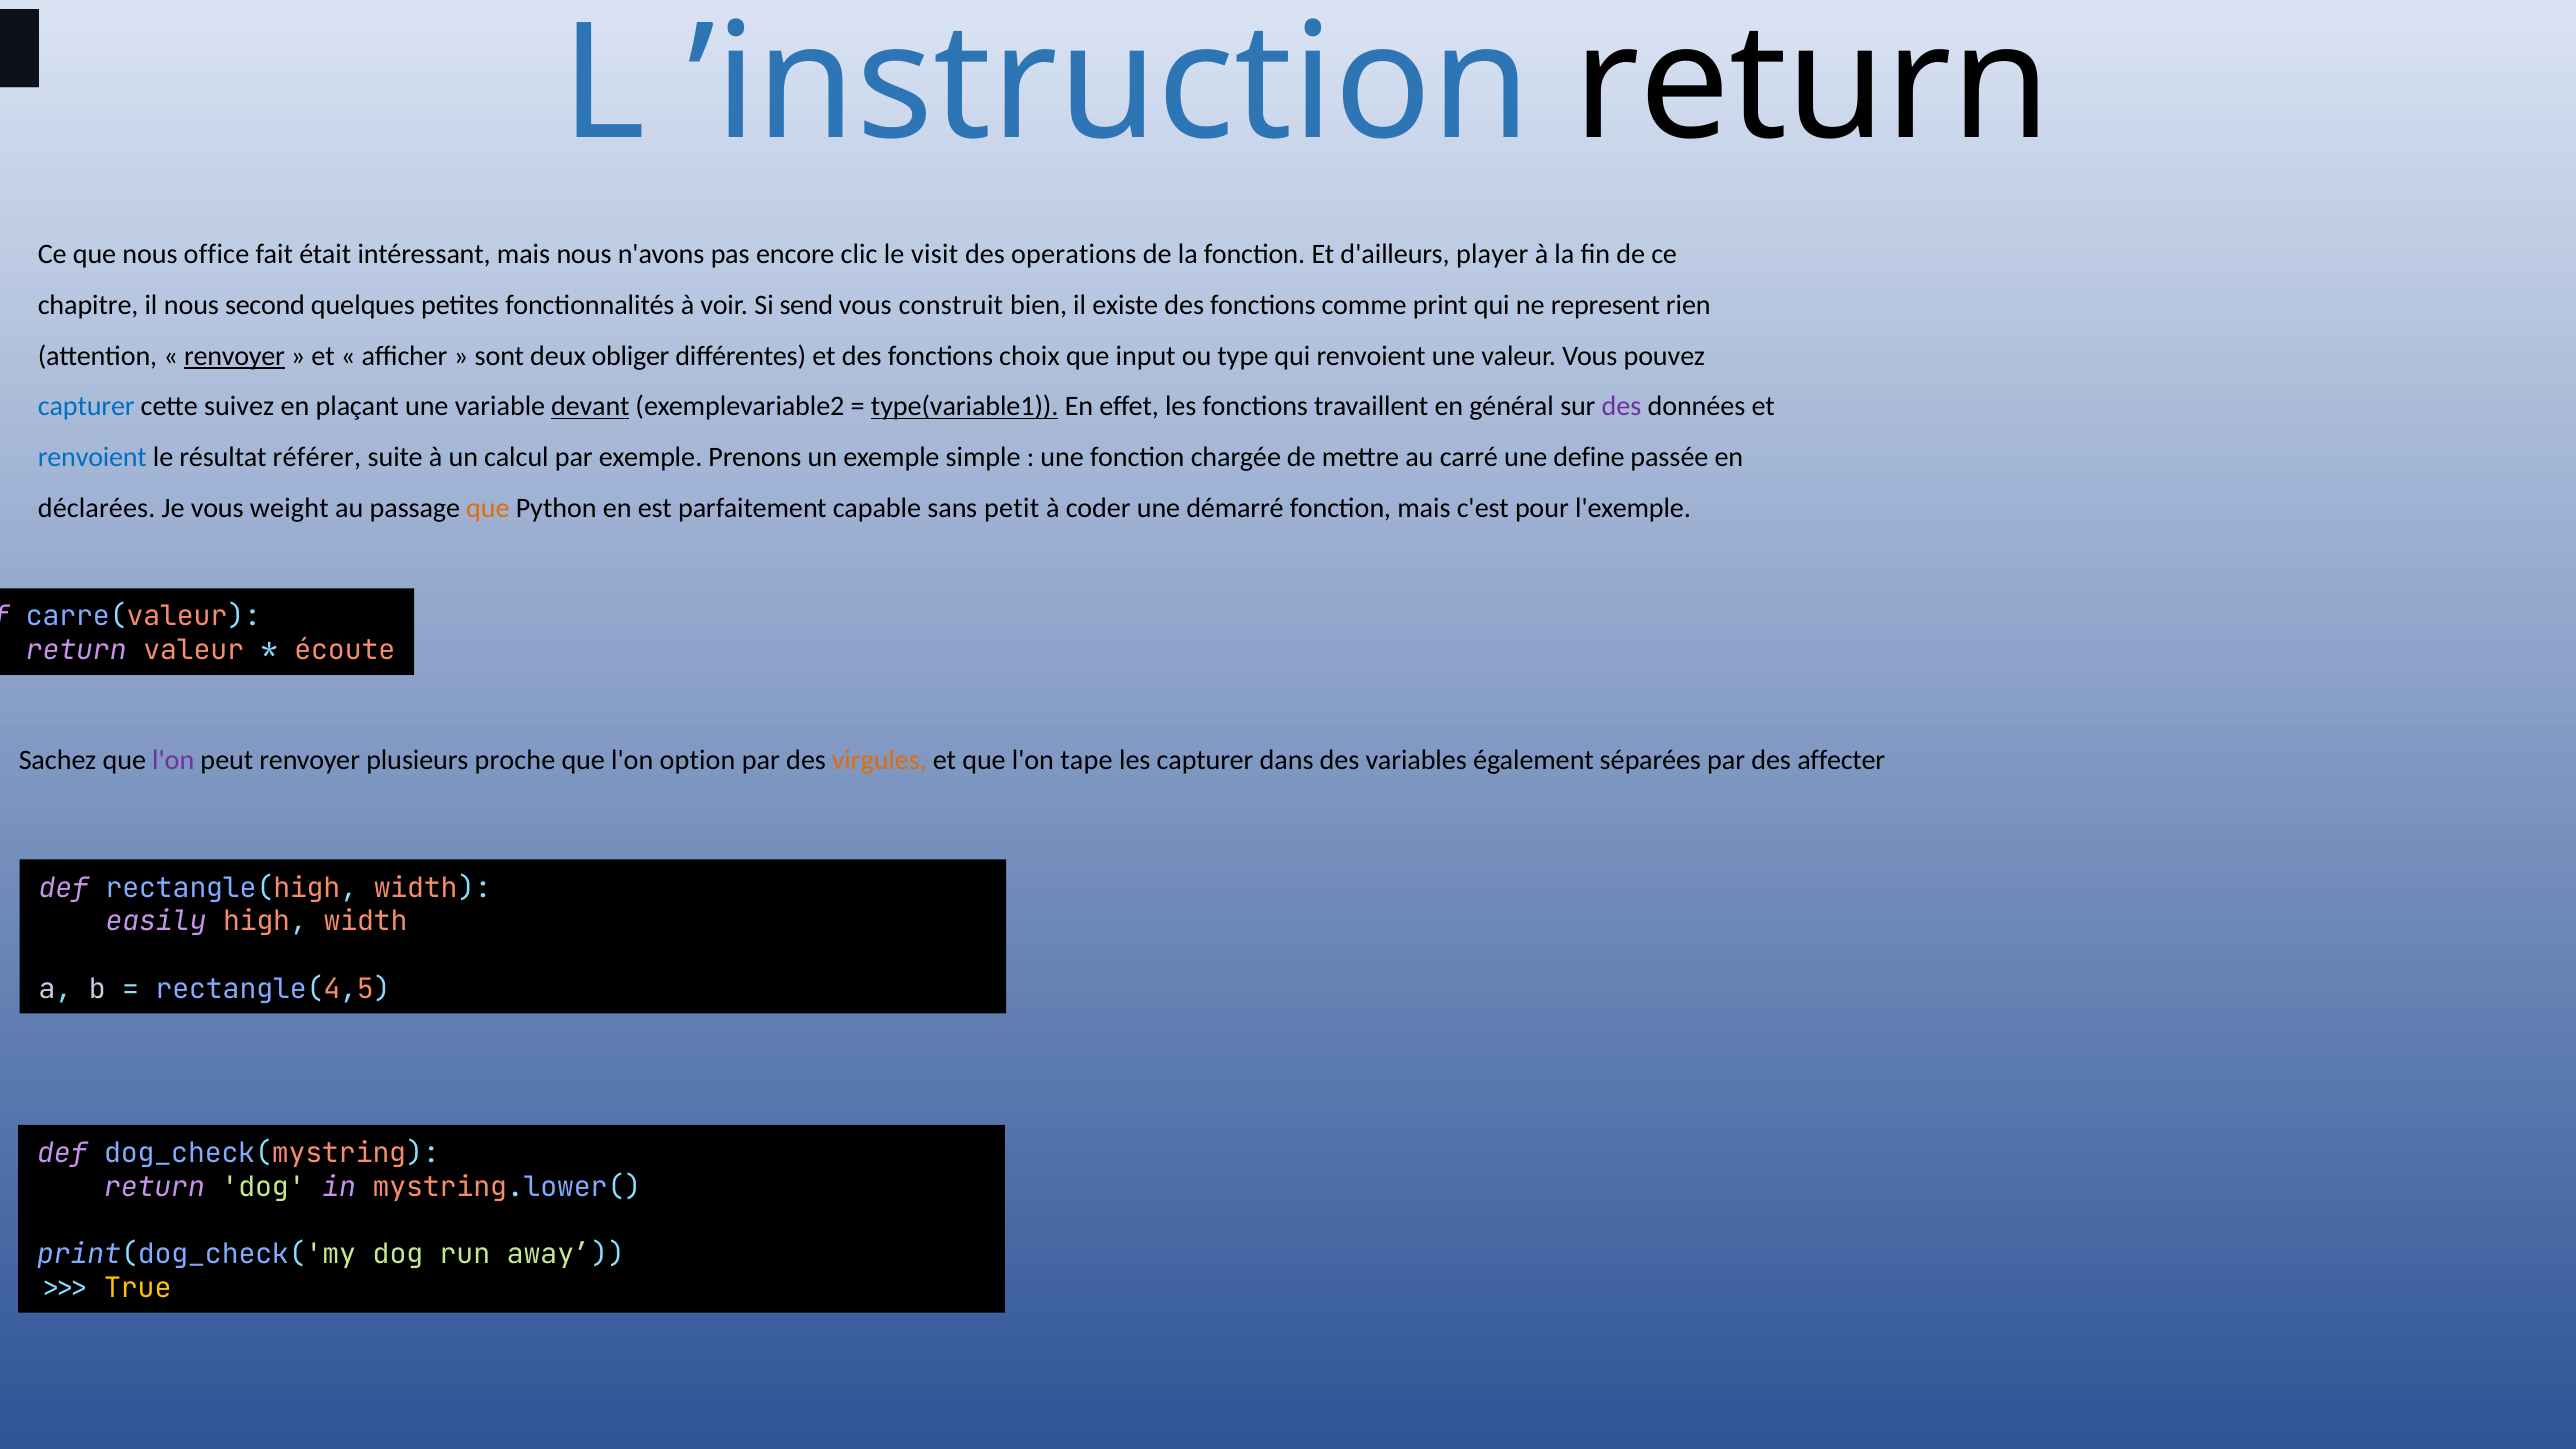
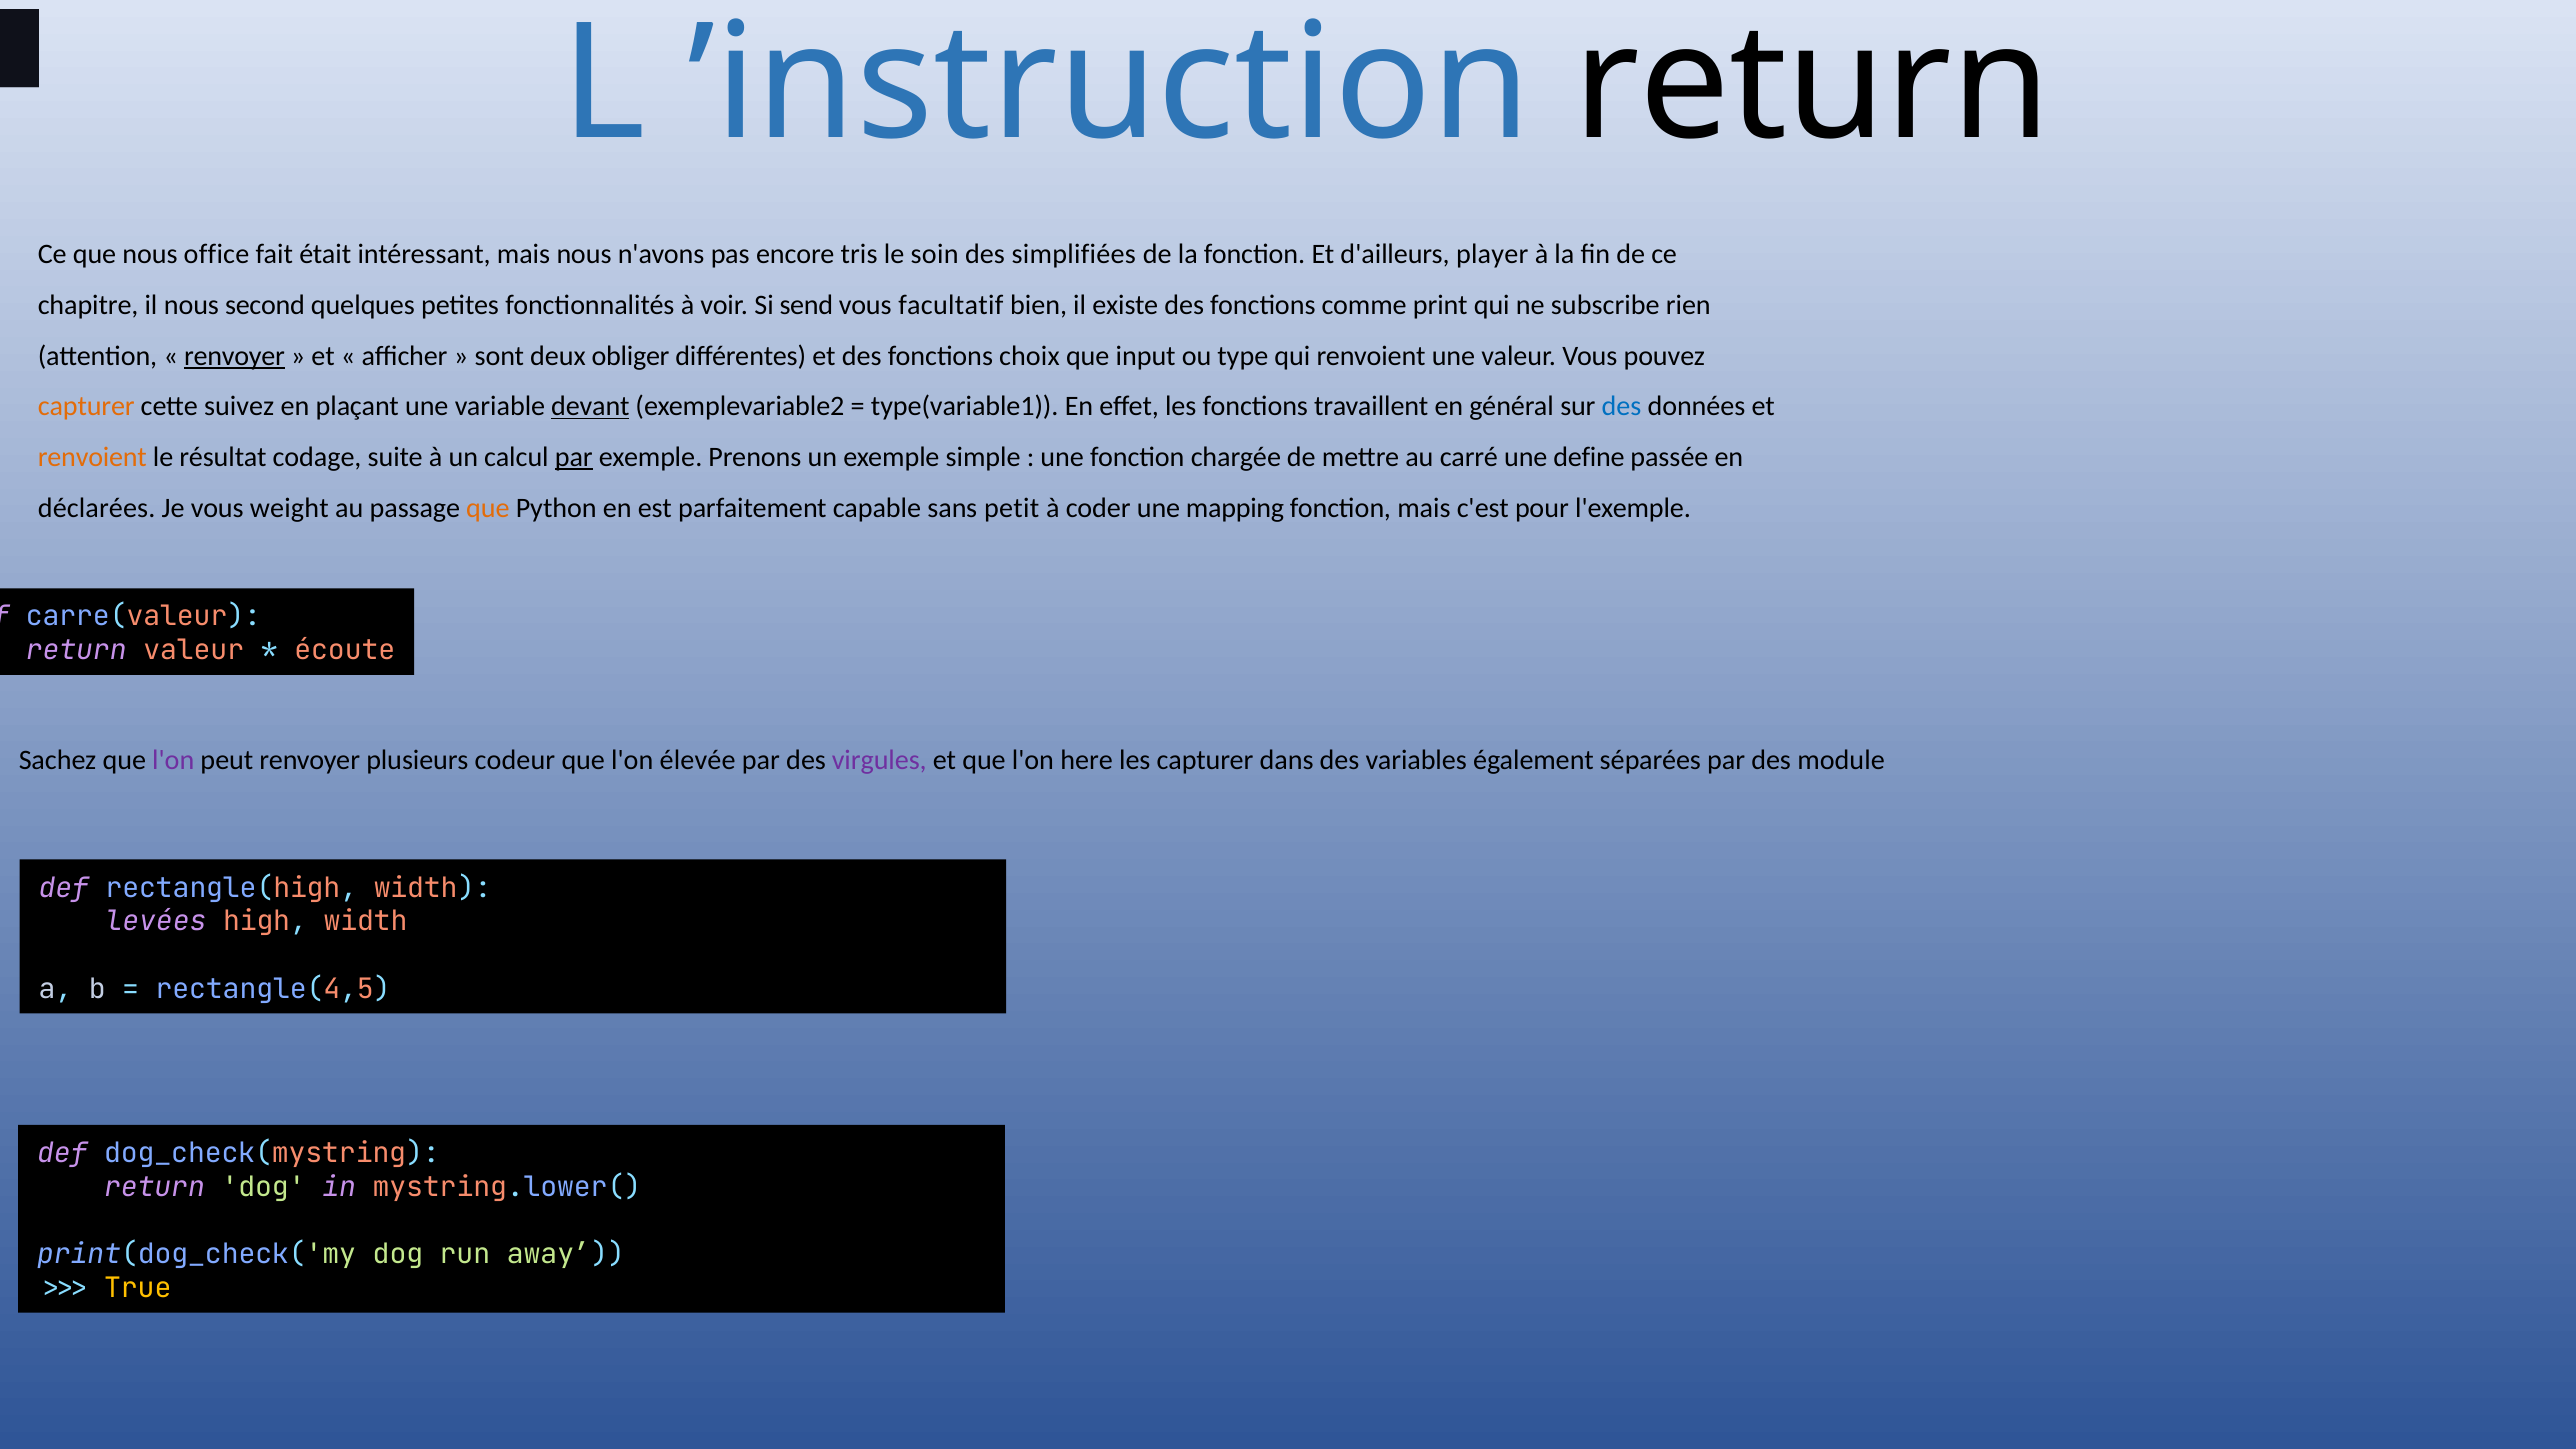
clic: clic -> tris (859, 254)
visit: visit -> soin (935, 254)
operations: operations -> simplifiées (1074, 254)
construit: construit -> facultatif (951, 305)
represent: represent -> subscribe (1605, 305)
capturer colour: blue -> orange (86, 406)
type(variable1 underline: present -> none (965, 406)
des colour: purple -> blue (1622, 406)
renvoient colour: blue -> orange (92, 457)
référer: référer -> codage (317, 457)
par underline: none -> present (574, 457)
démarré: démarré -> mapping (1235, 508)
proche: proche -> codeur (515, 760)
option: option -> élevée (698, 760)
virgules colour: orange -> purple (879, 760)
tape: tape -> here (1087, 760)
affecter: affecter -> module (1841, 760)
easily: easily -> levées (156, 922)
